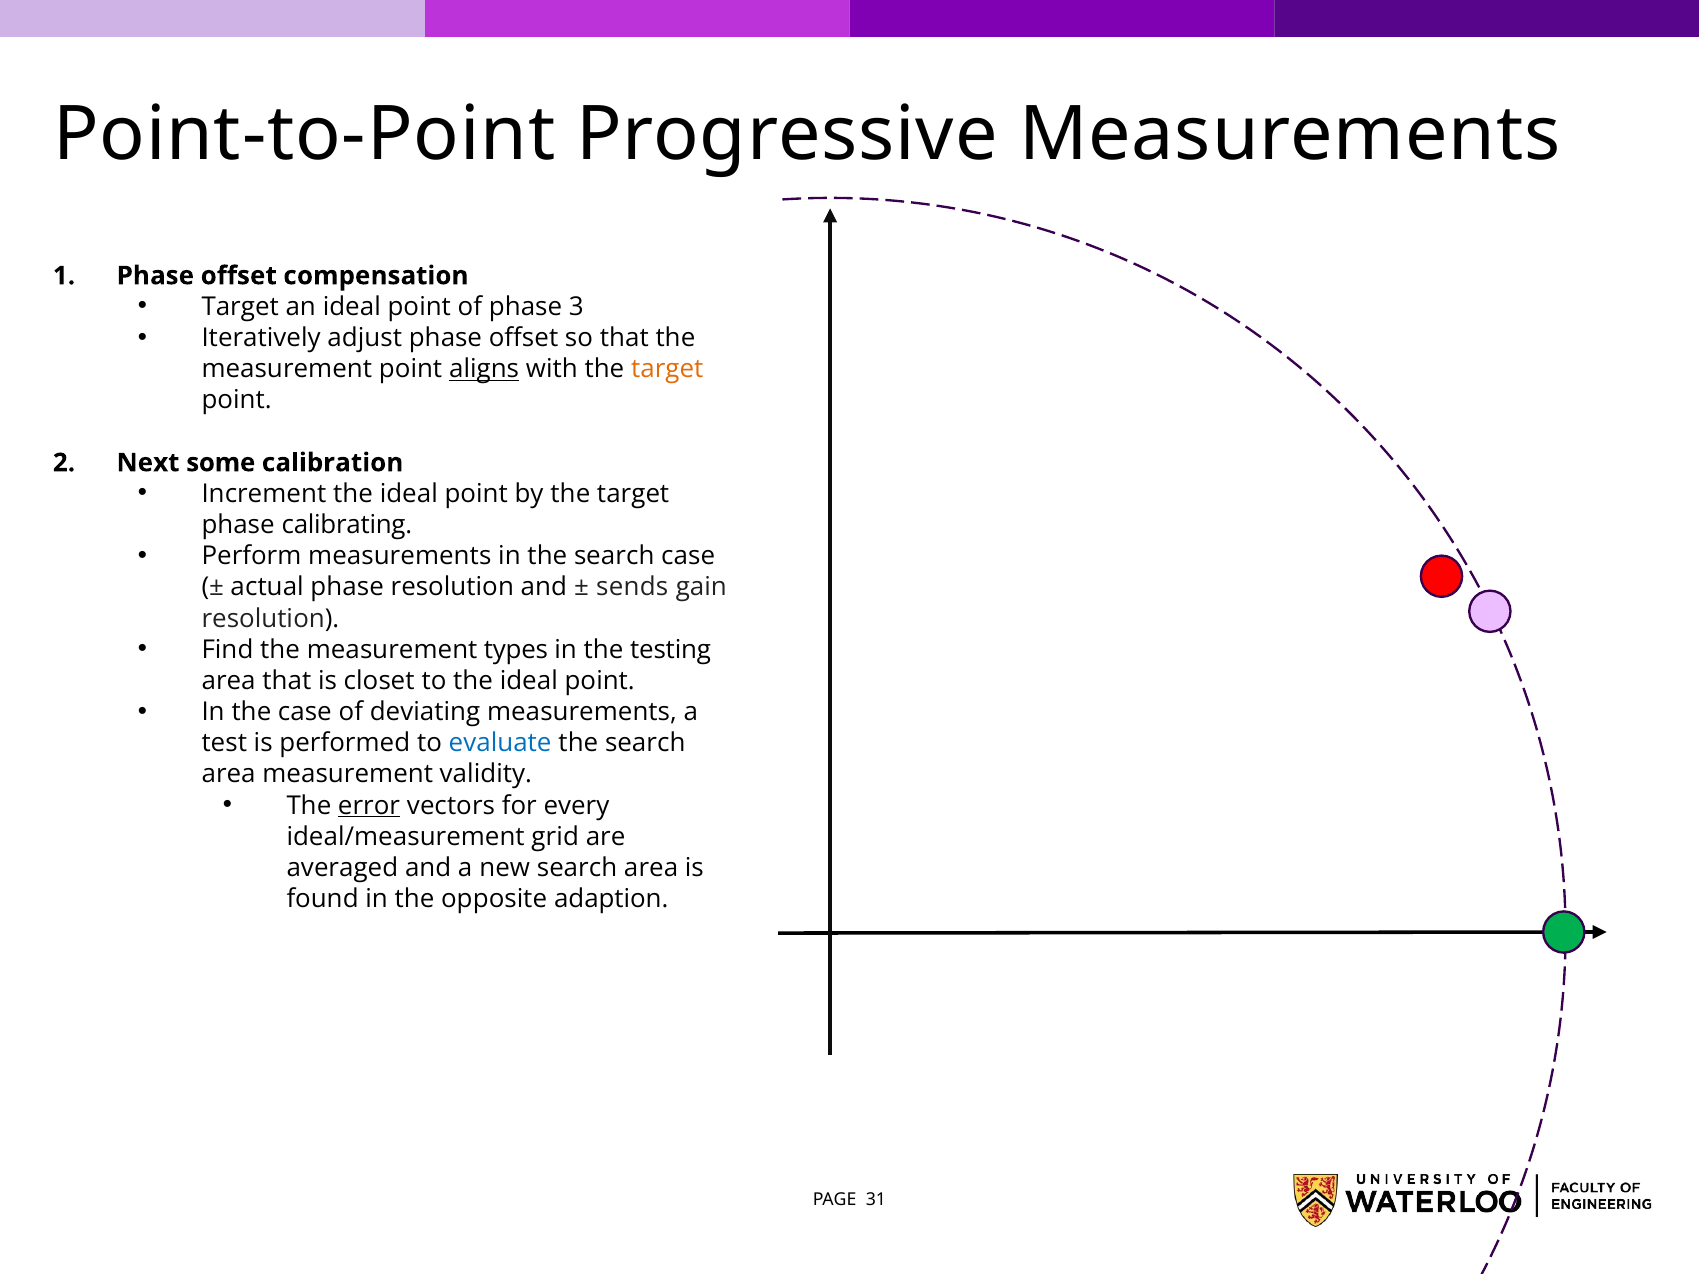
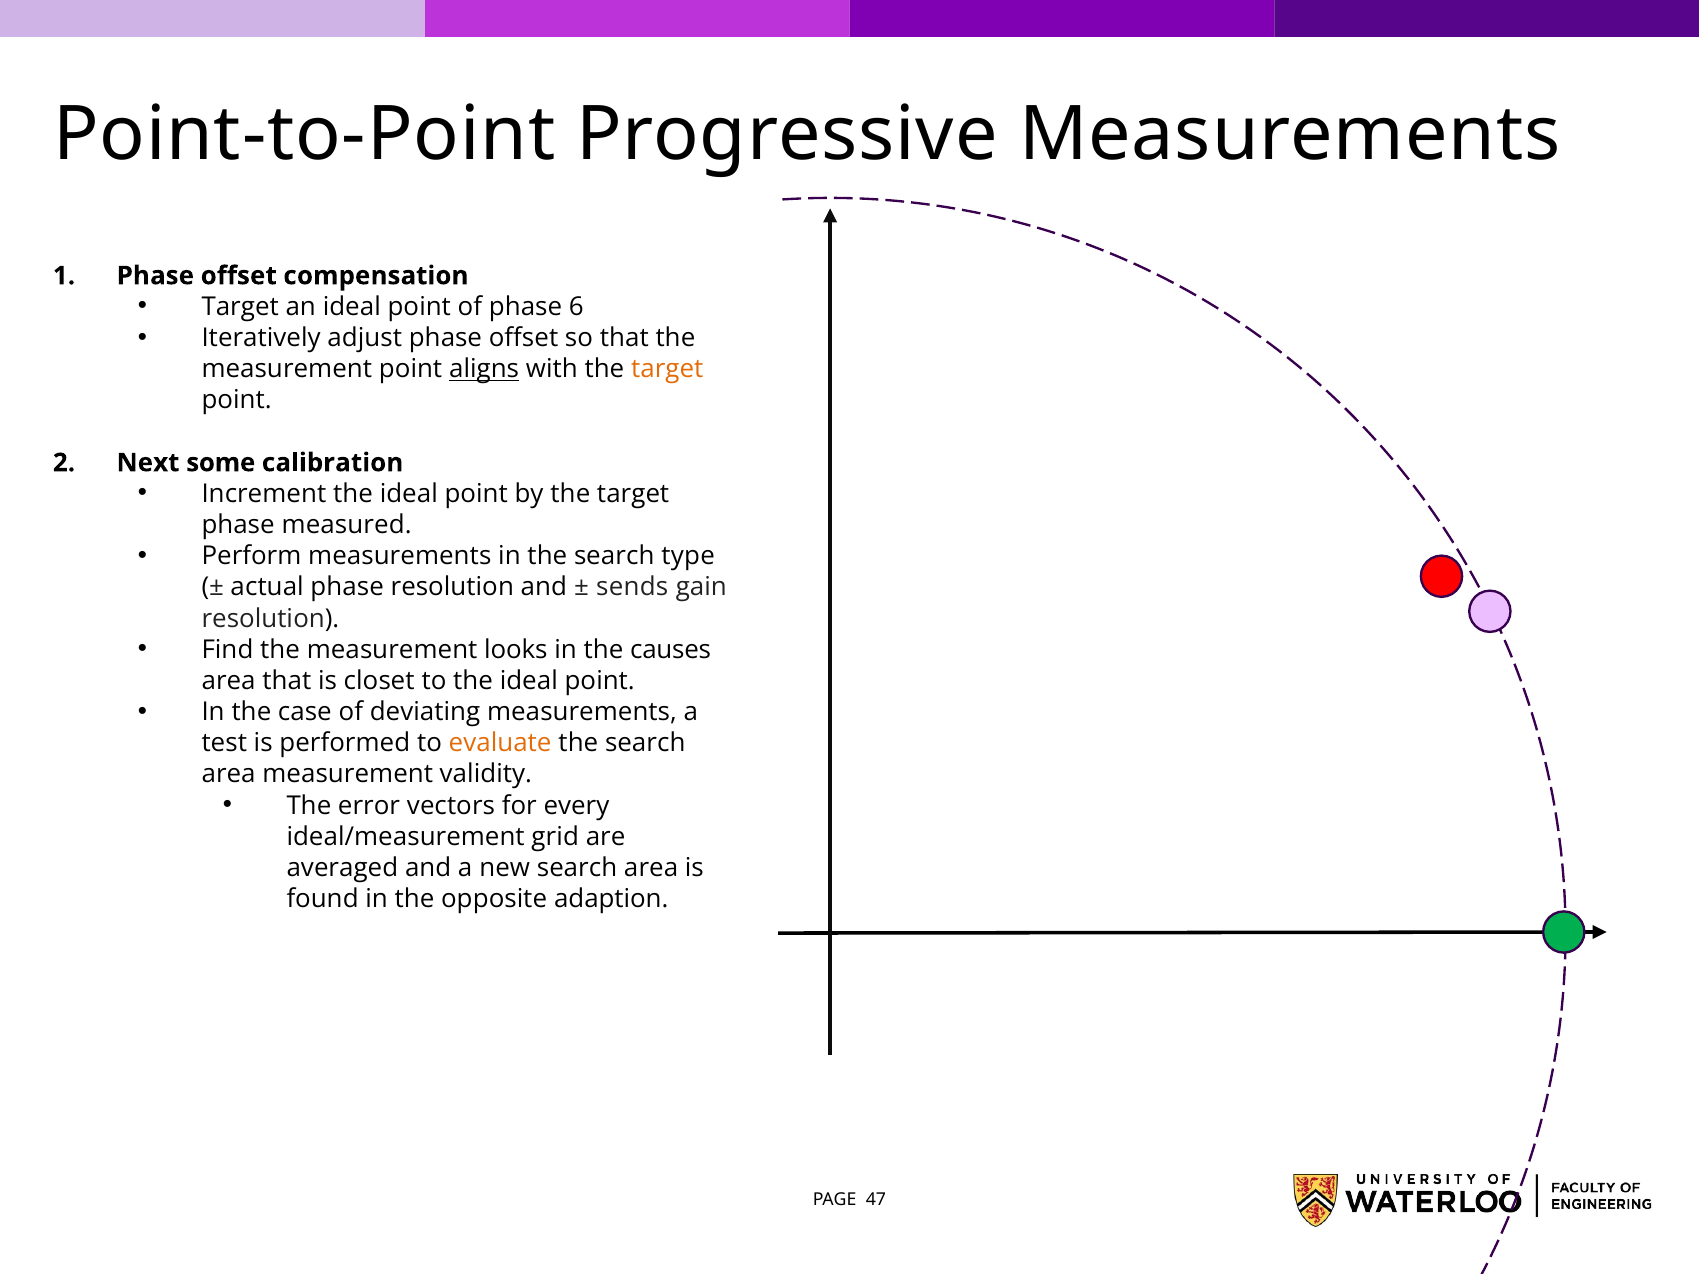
3: 3 -> 6 (576, 307)
calibrating: calibrating -> measured (347, 525)
search case: case -> type (688, 556)
types: types -> looks (516, 650)
testing: testing -> causes (671, 650)
evaluate colour: blue -> orange (500, 743)
error underline: present -> none (369, 806)
31: 31 -> 47 (876, 1200)
